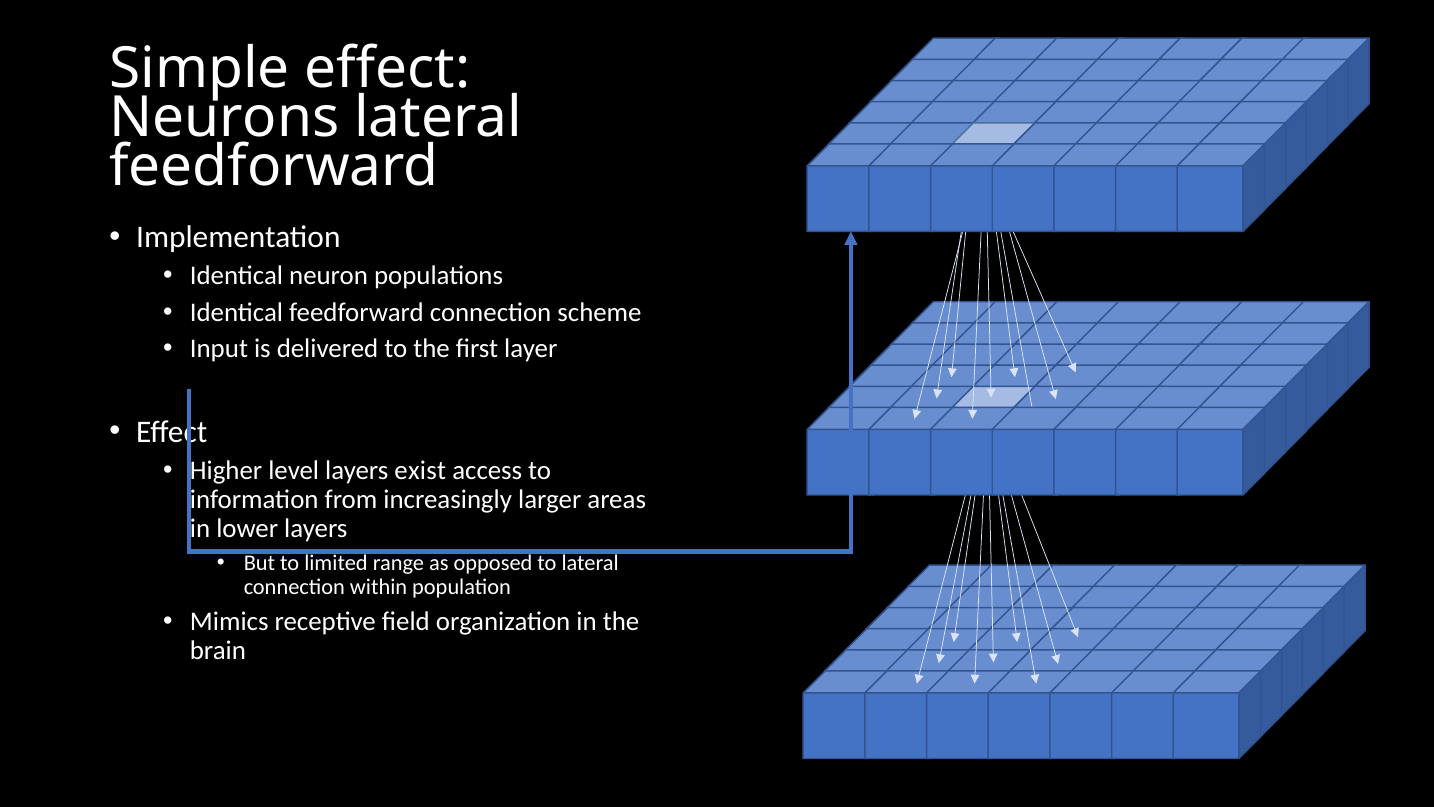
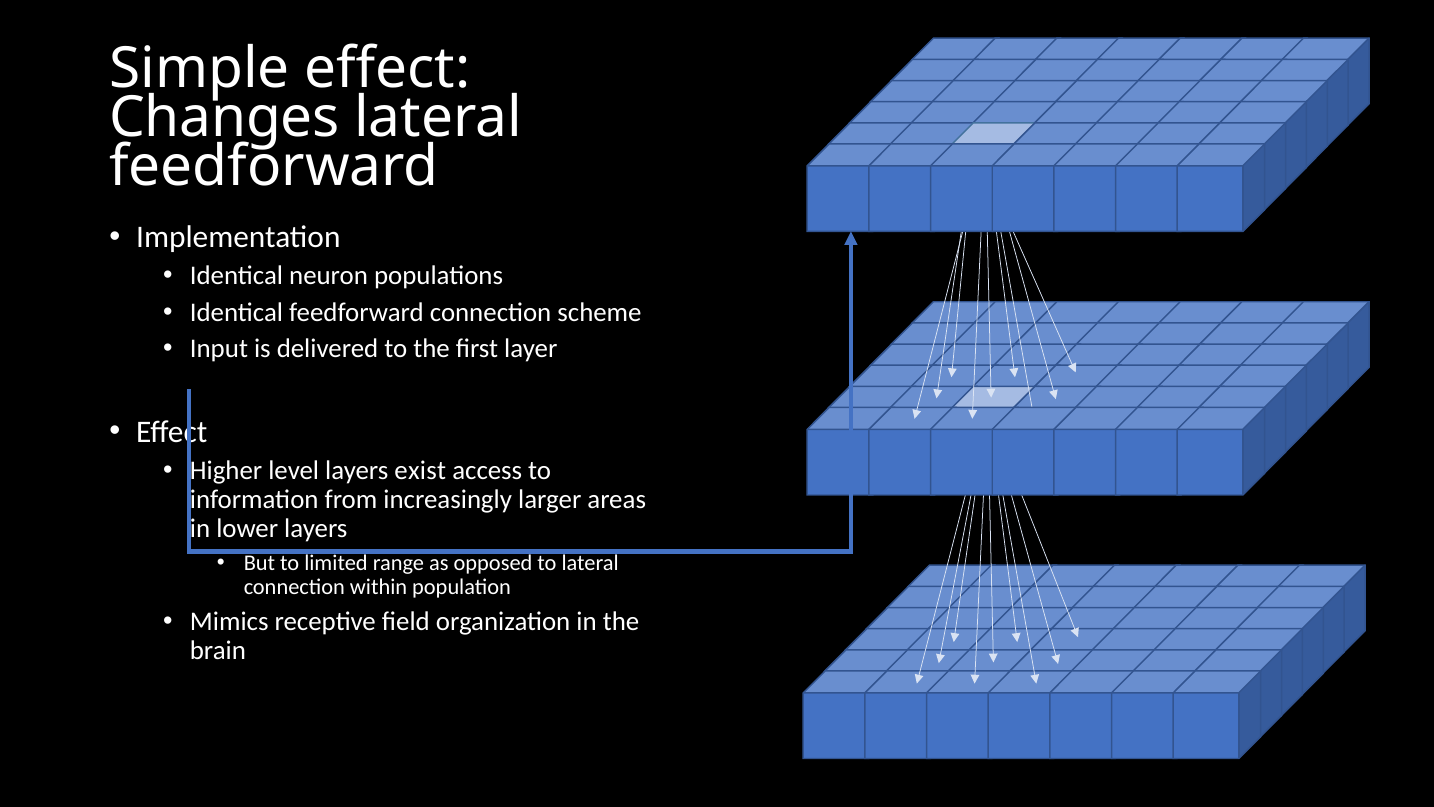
Neurons: Neurons -> Changes (225, 118)
